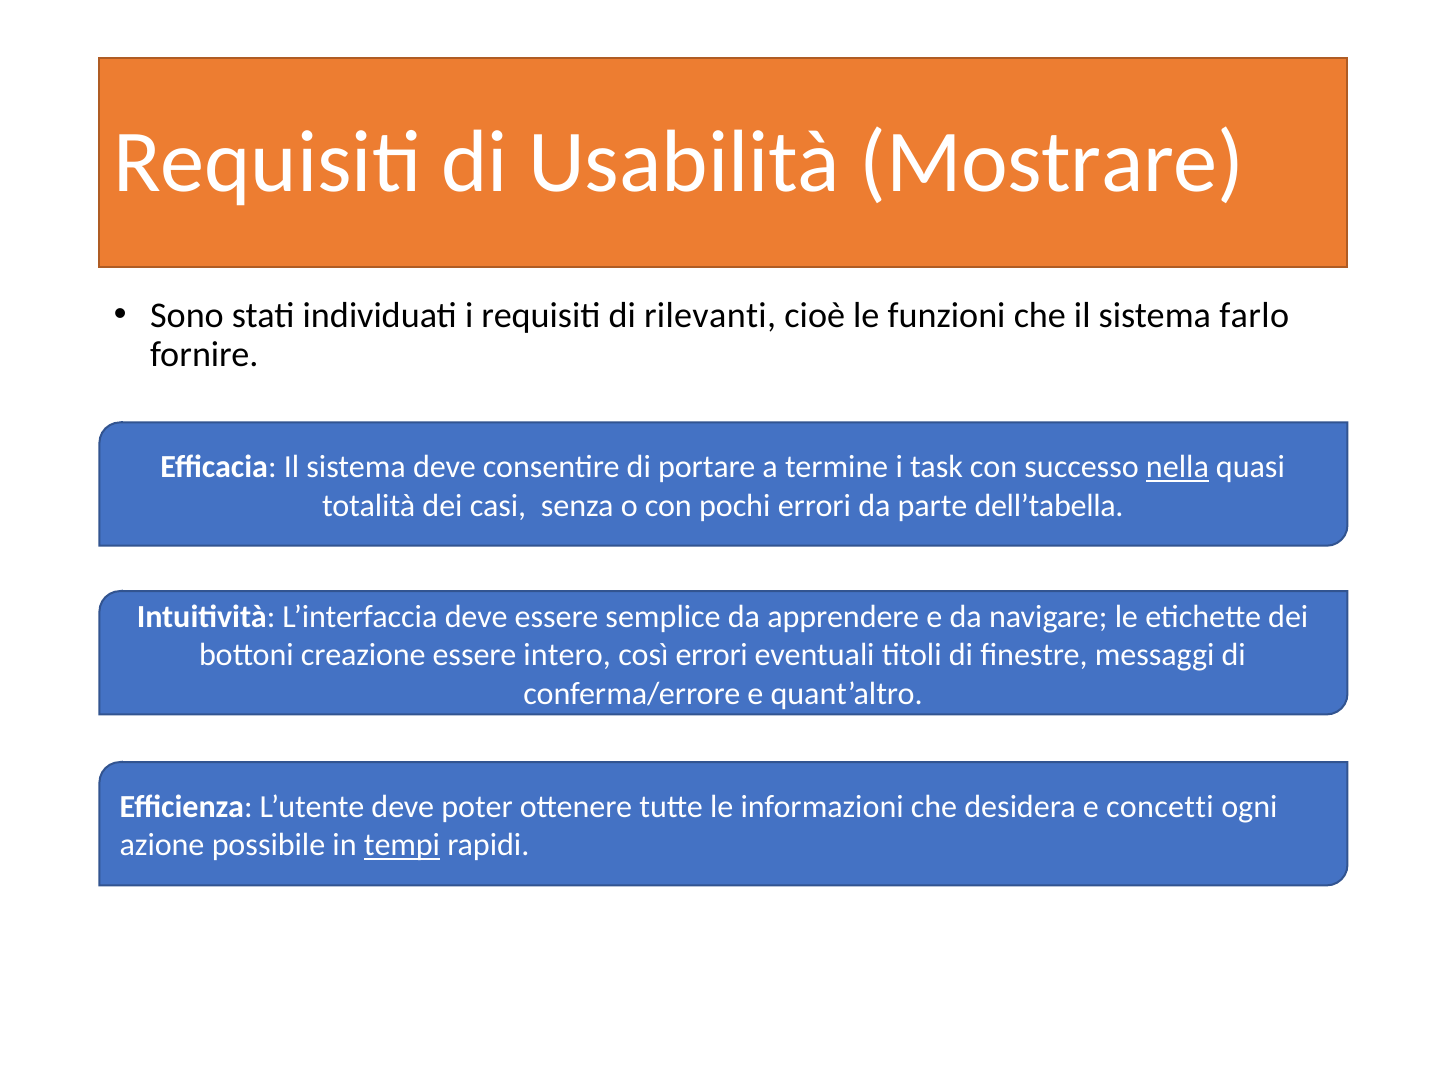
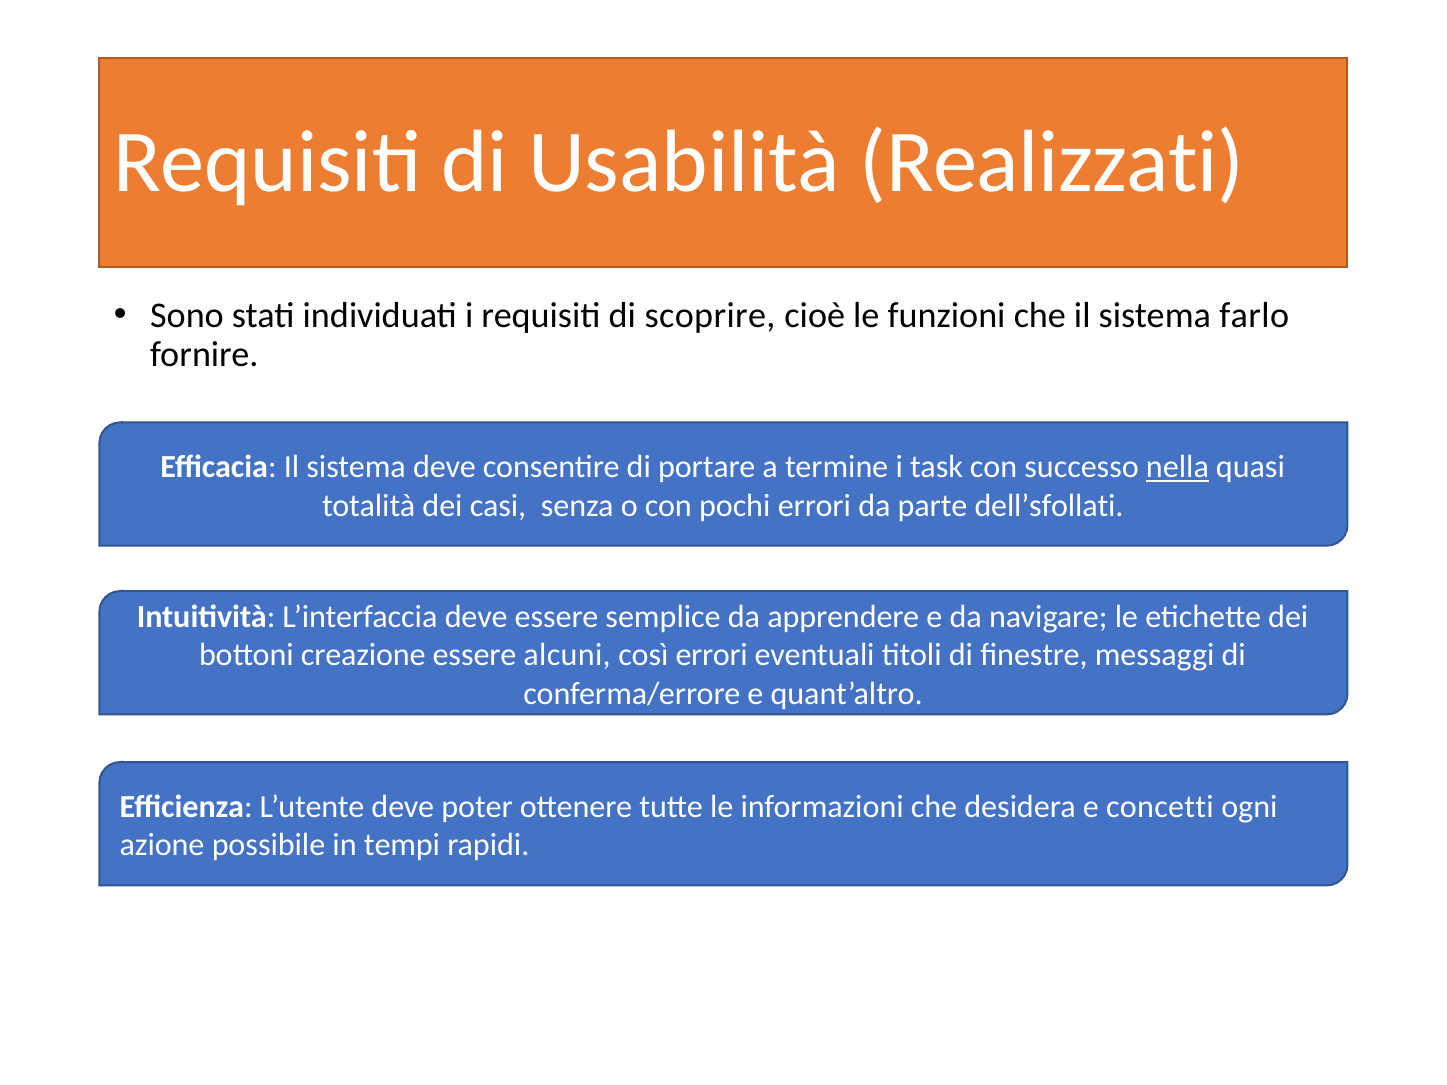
Mostrare: Mostrare -> Realizzati (1052, 162)
rilevanti: rilevanti -> scoprire (710, 315)
dell’tabella: dell’tabella -> dell’sfollati (1049, 506)
intero: intero -> alcuni (567, 655)
tempi underline: present -> none (402, 845)
